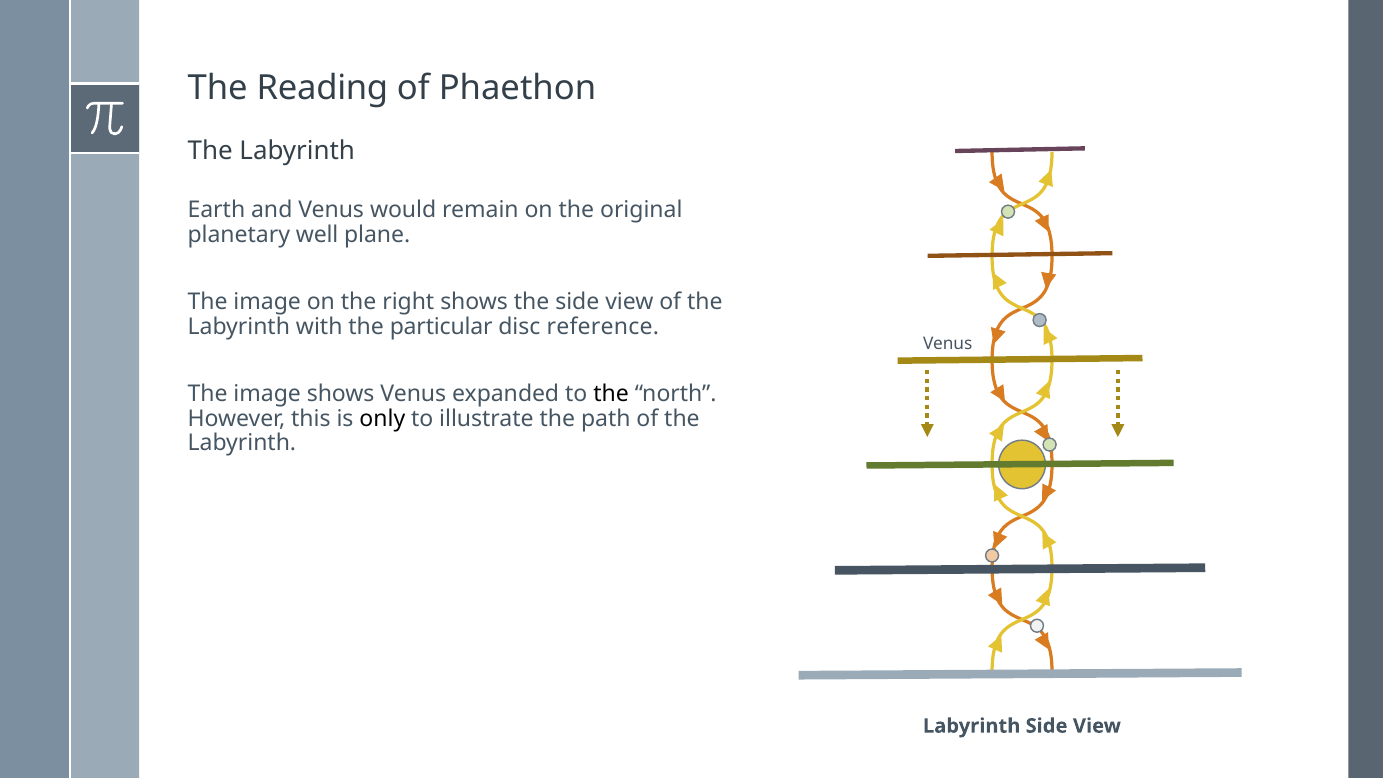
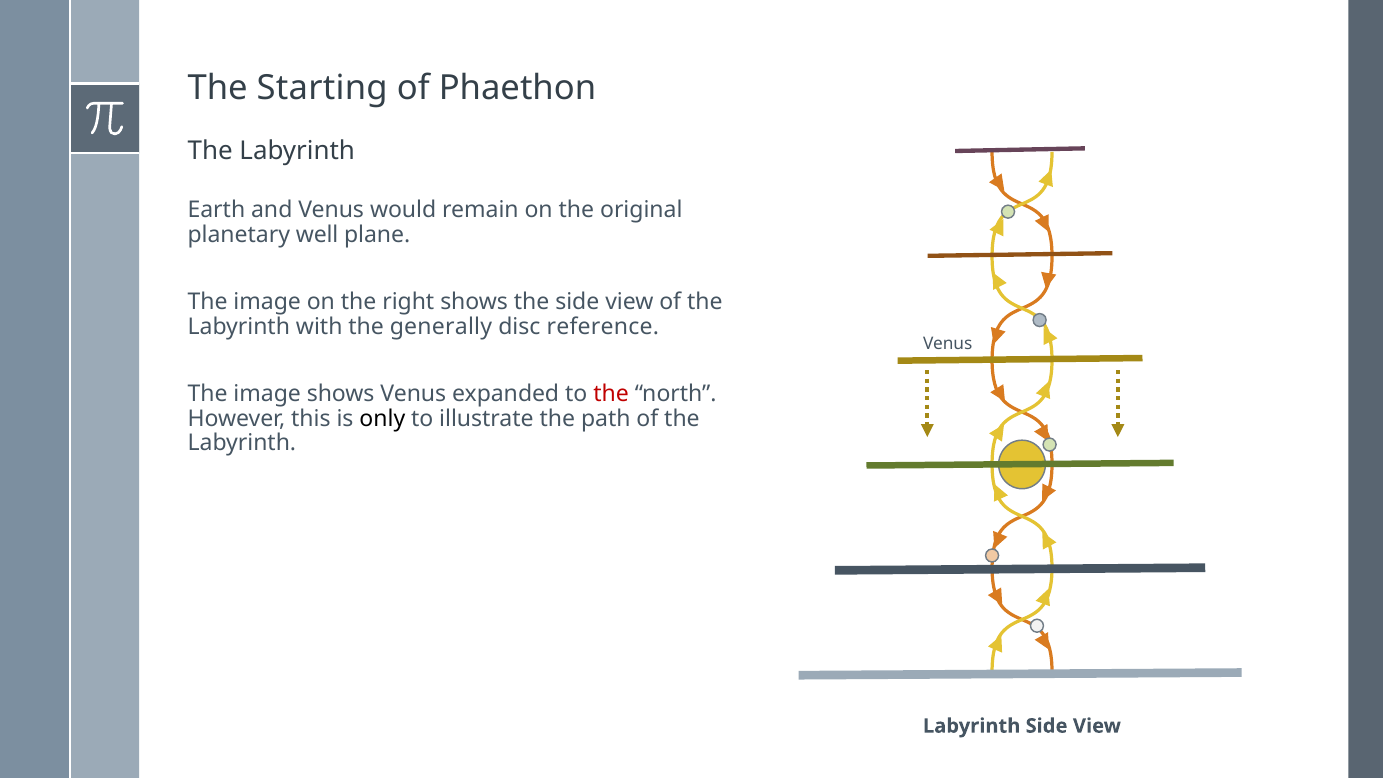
Reading: Reading -> Starting (322, 88)
particular: particular -> generally (441, 327)
the colour: black -> red (611, 394)
